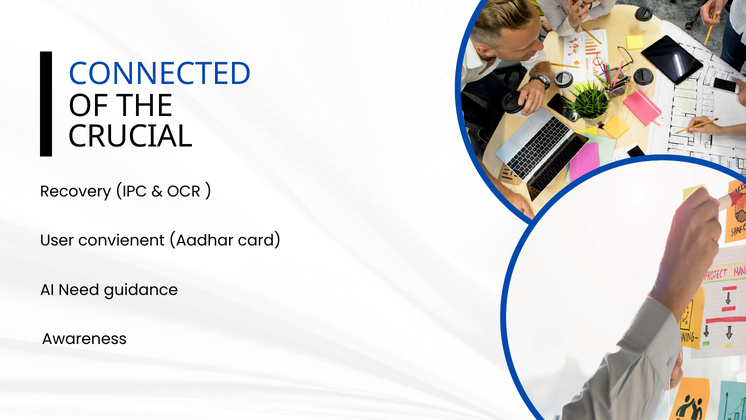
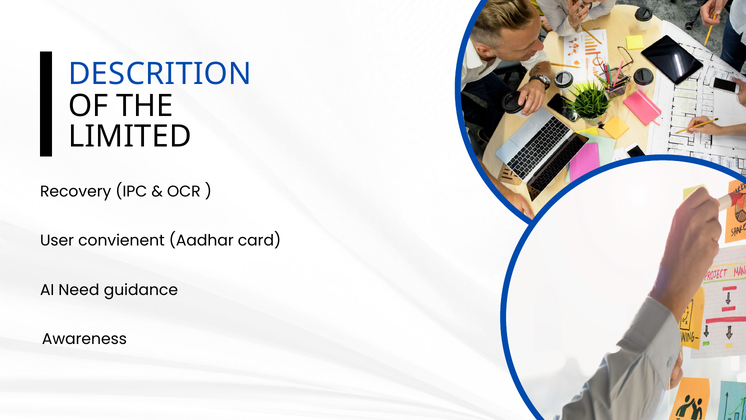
CONNECTED: CONNECTED -> DESCRITION (160, 74)
CRUCIAL: CRUCIAL -> LIMITED (130, 137)
